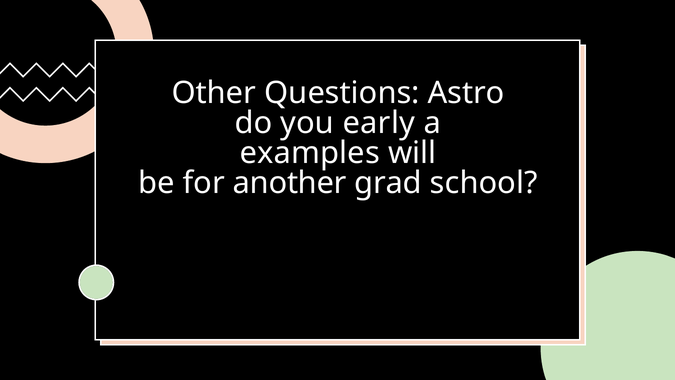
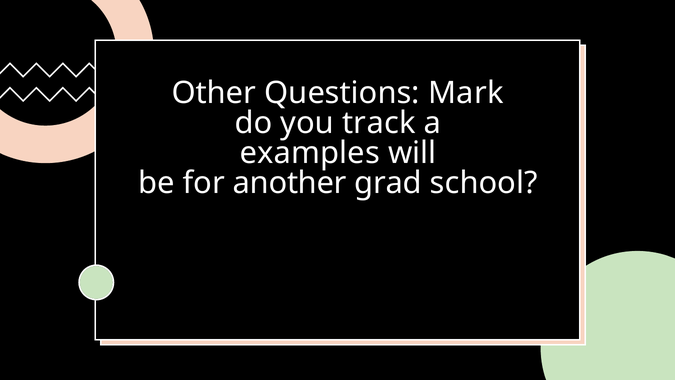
Astro: Astro -> Mark (466, 93)
early: early -> track (379, 123)
